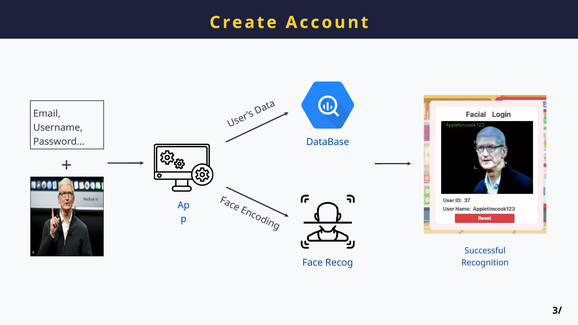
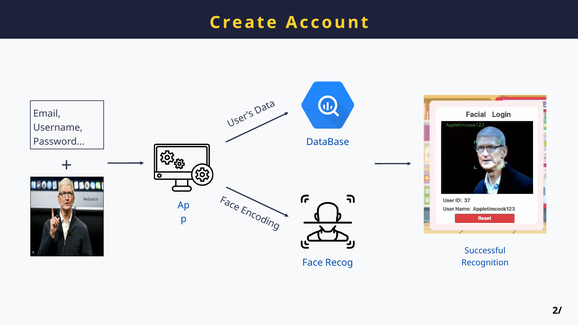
3/: 3/ -> 2/ (557, 311)
